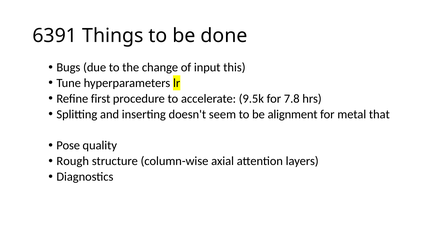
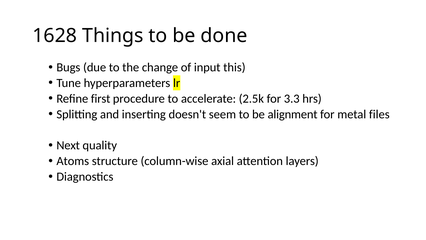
6391: 6391 -> 1628 (55, 36)
9.5k: 9.5k -> 2.5k (251, 99)
7.8: 7.8 -> 3.3 (292, 99)
that: that -> files (379, 114)
Pose: Pose -> Next (68, 145)
Rough: Rough -> Atoms (73, 161)
